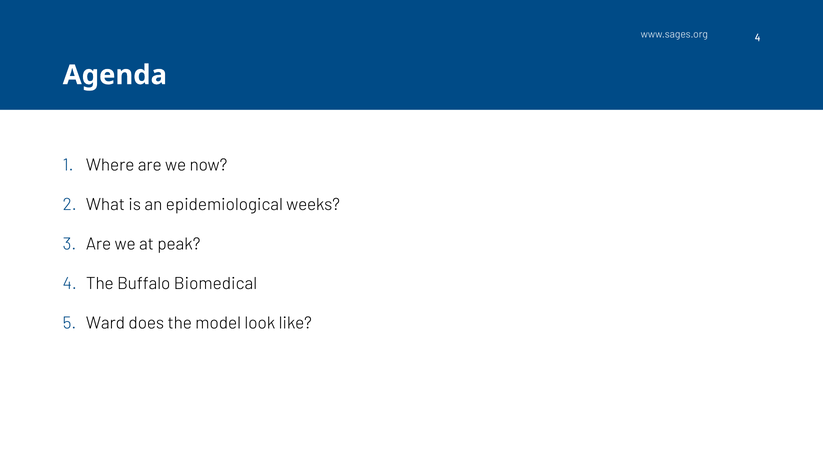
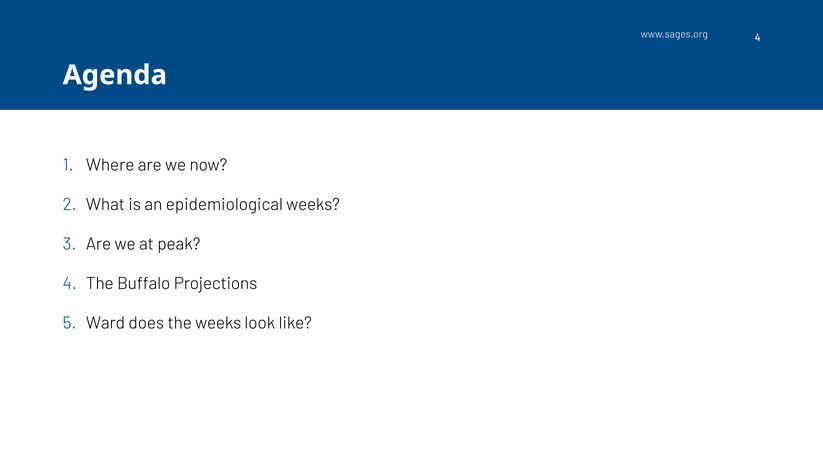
Biomedical: Biomedical -> Projections (216, 284)
the model: model -> weeks (218, 323)
